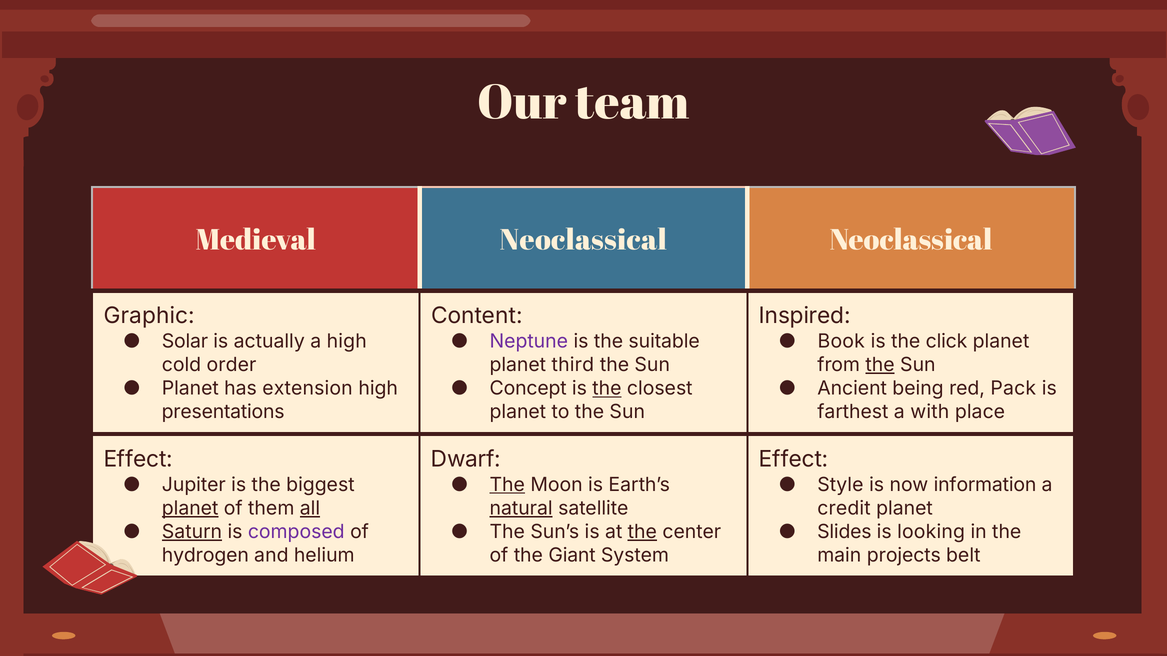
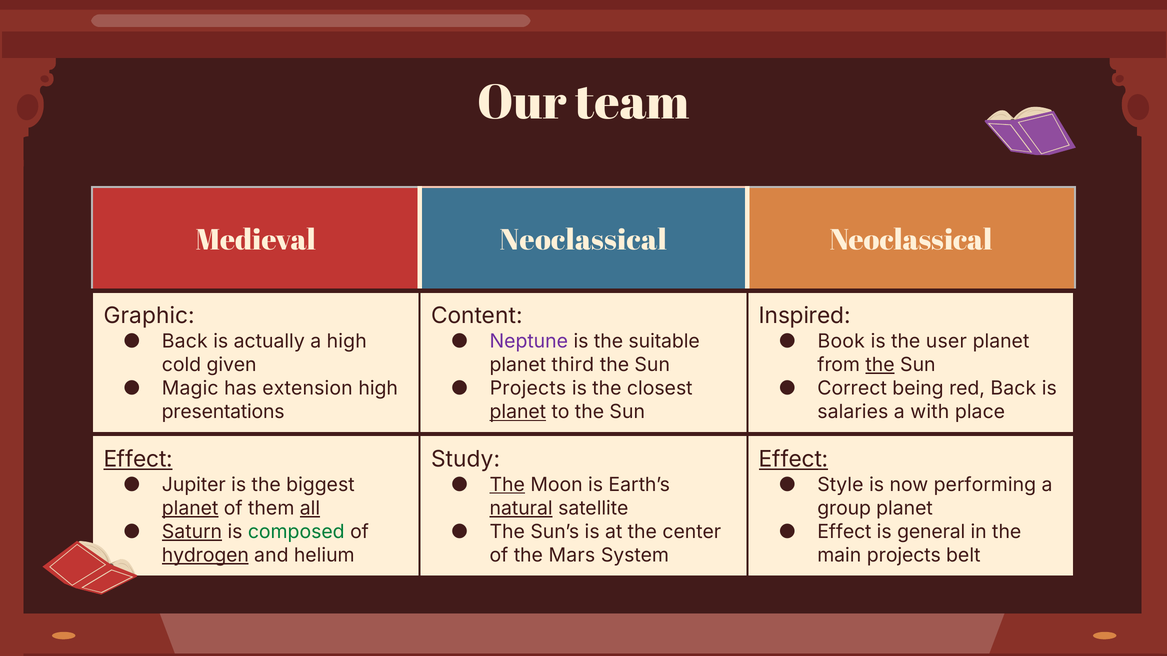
Solar: Solar -> Back (185, 342)
click: click -> user (946, 342)
order: order -> given (232, 365)
Planet: Planet -> Magic (190, 389)
Concept: Concept -> Projects (528, 389)
the underline: present -> none (607, 389)
Ancient: Ancient -> Correct (852, 389)
red Pack: Pack -> Back (1013, 389)
planet underline: none -> present (518, 412)
farthest: farthest -> salaries (853, 412)
Effect underline: none -> present (138, 460)
Dwarf: Dwarf -> Study (466, 460)
Effect underline: none -> present (794, 460)
information: information -> performing (985, 485)
credit: credit -> group (844, 509)
composed colour: purple -> green (296, 532)
the underline: present -> none (642, 532)
Slides: Slides -> Effect (844, 532)
looking: looking -> general (931, 532)
hydrogen underline: none -> present (205, 556)
Giant: Giant -> Mars (572, 556)
